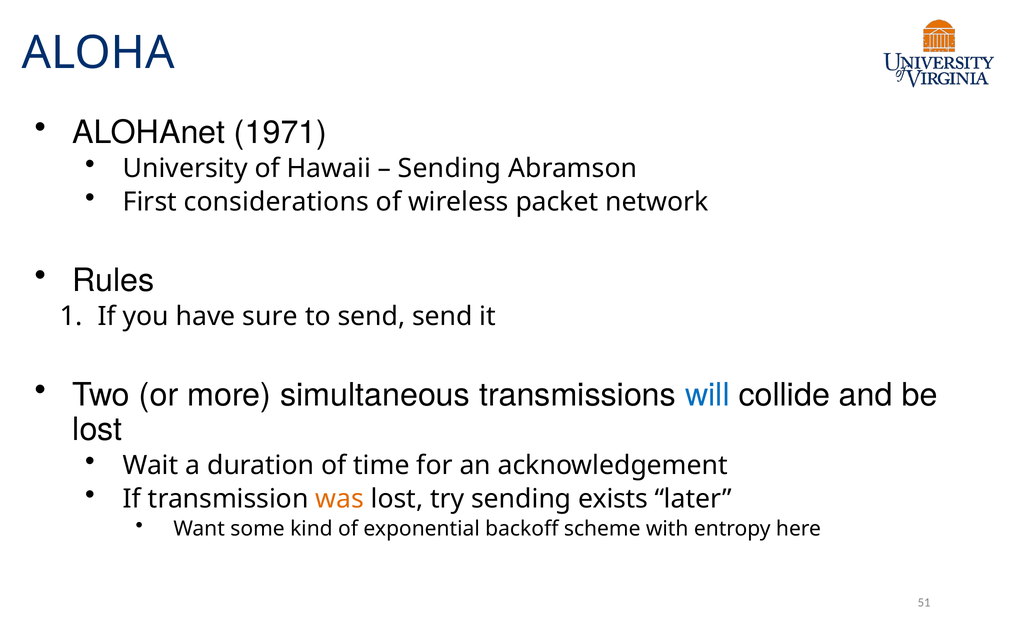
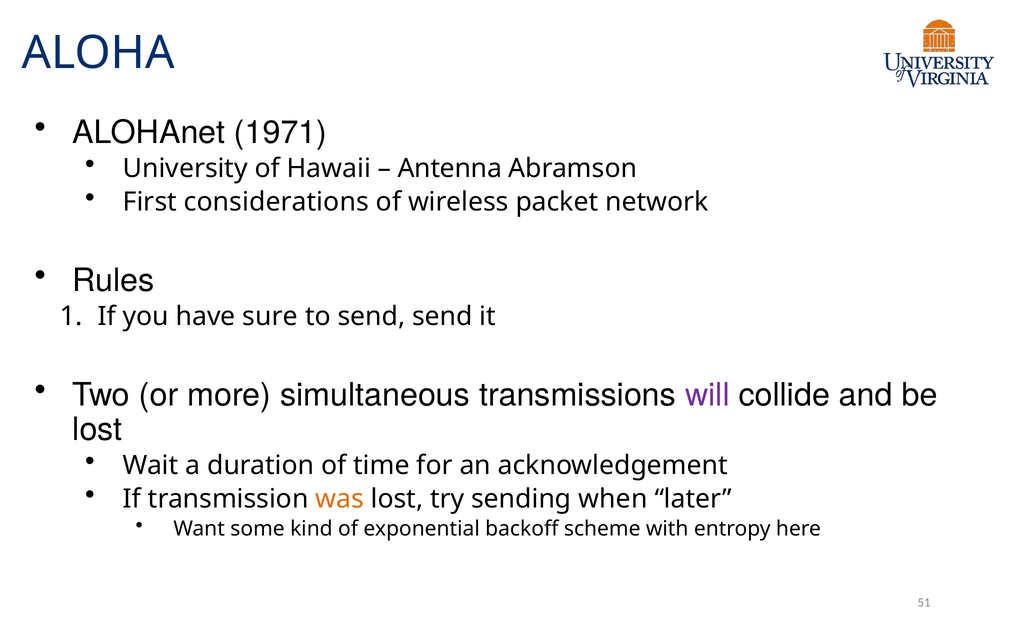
Sending: Sending -> Antenna (450, 168)
will colour: blue -> purple (707, 395)
exists: exists -> when (613, 499)
